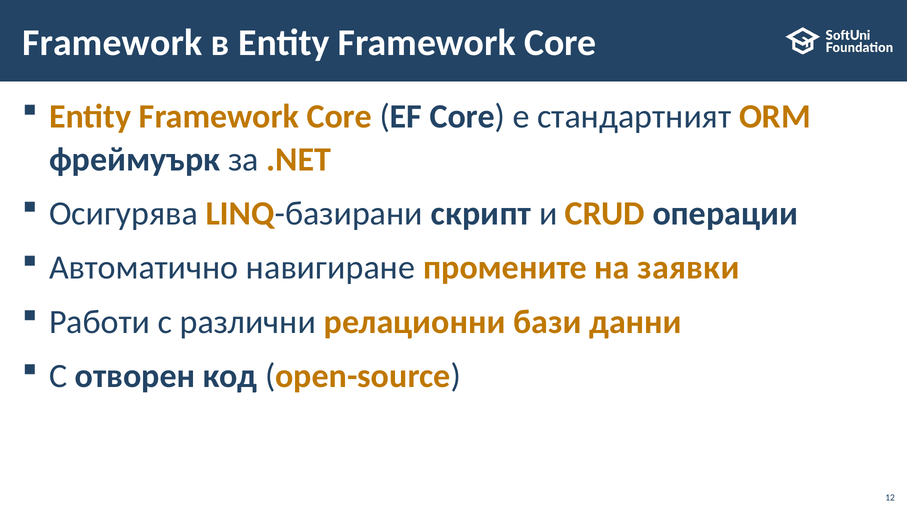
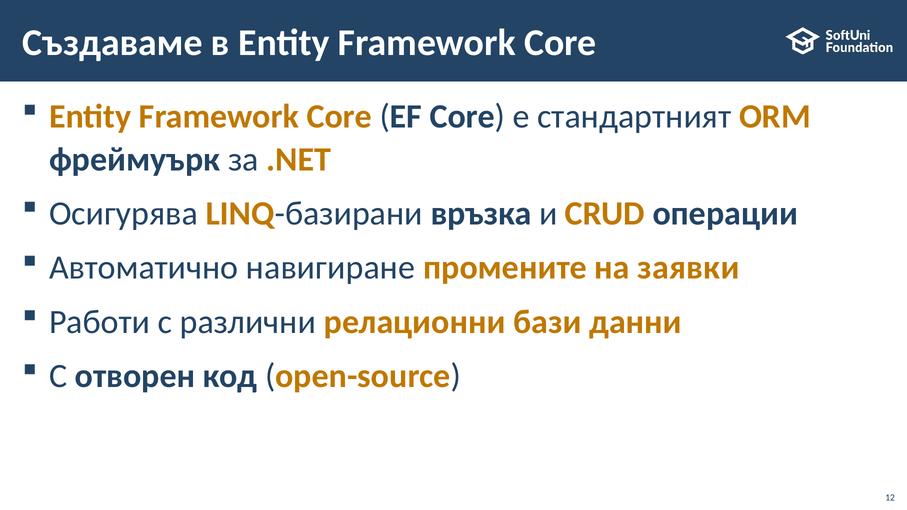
Framework: Framework -> Създаваме (112, 43)
скрипт: скрипт -> връзка (481, 214)
